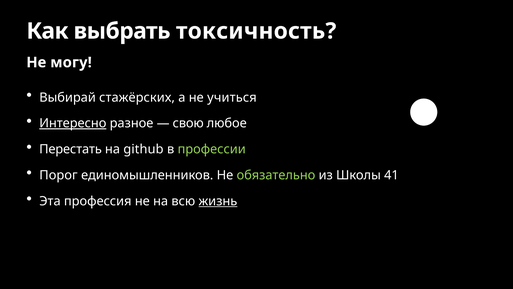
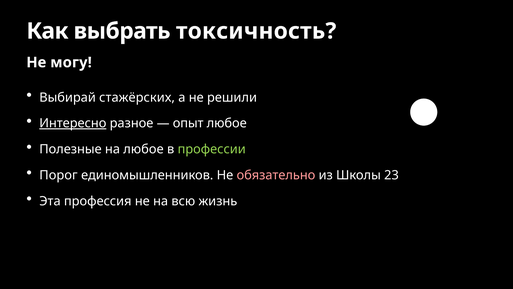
учиться: учиться -> решили (232, 97)
свою: свою -> опыт (188, 123)
Перестать: Перестать -> Полезные (70, 149)
на github: github -> любое (143, 149)
обязательно colour: light green -> pink (276, 175)
41: 41 -> 23 (391, 175)
жизнь underline: present -> none (218, 201)
